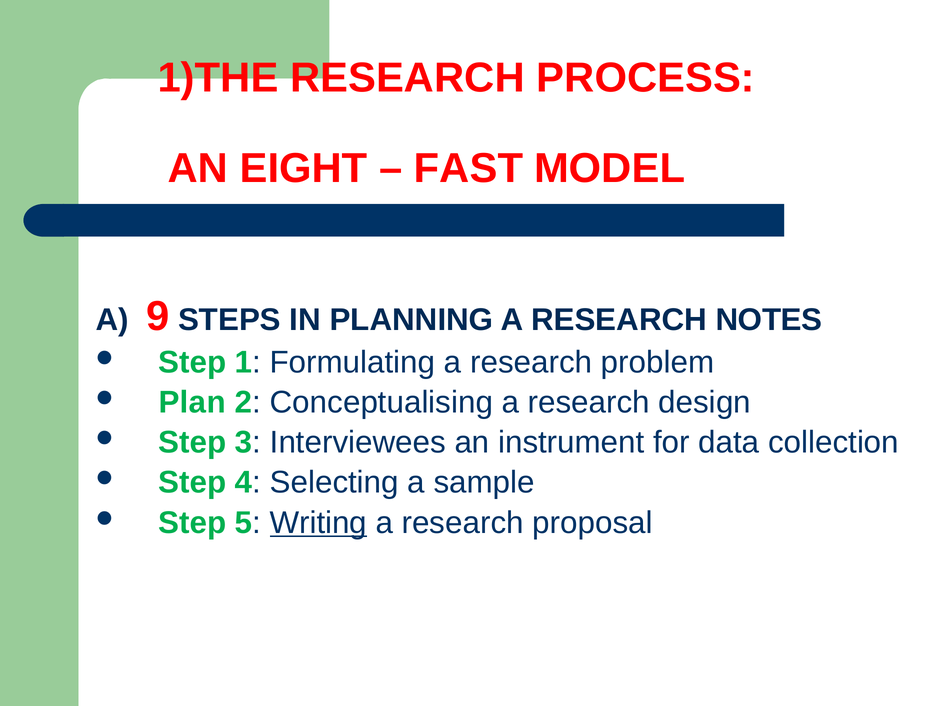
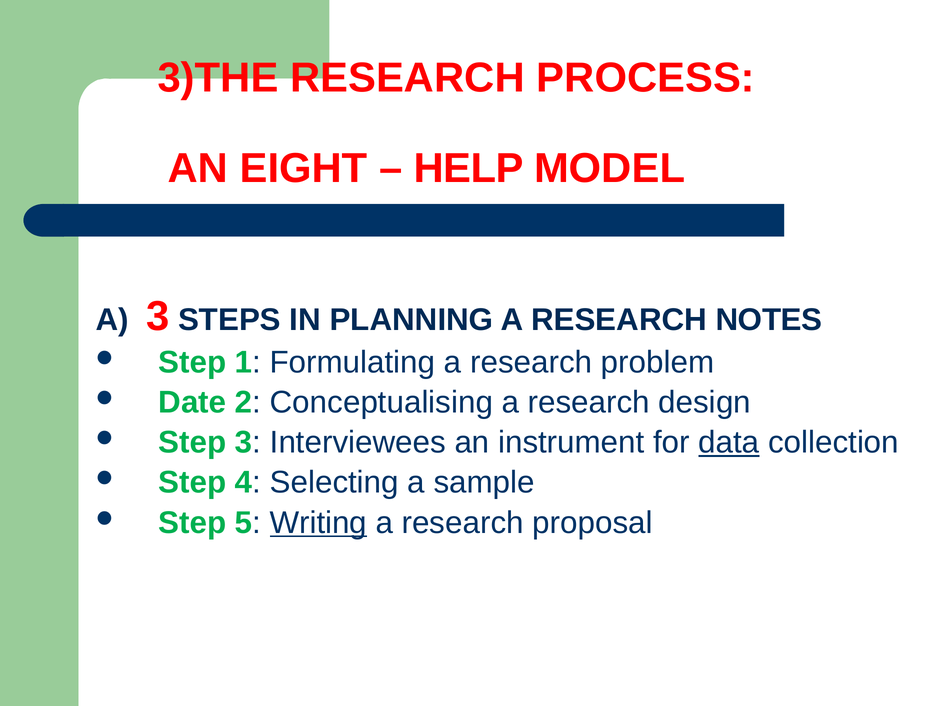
1)THE: 1)THE -> 3)THE (218, 78)
FAST: FAST -> HELP (469, 168)
A 9: 9 -> 3 (158, 316)
Plan: Plan -> Date (192, 402)
data underline: none -> present (729, 442)
